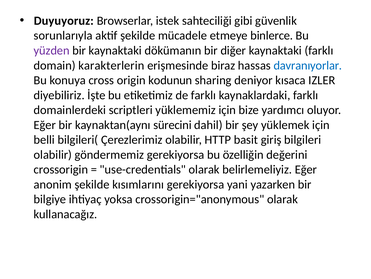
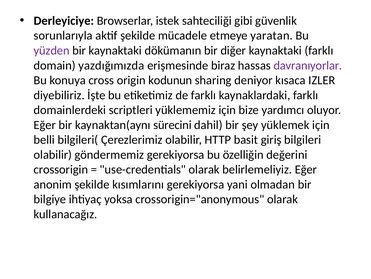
Duyuyoruz: Duyuyoruz -> Derleyiciye (64, 21)
binlerce: binlerce -> yaratan (272, 36)
karakterlerin: karakterlerin -> yazdığımızda (111, 65)
davranıyorlar colour: blue -> purple (308, 65)
yazarken: yazarken -> olmadan (273, 184)
